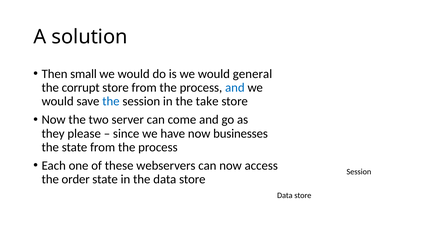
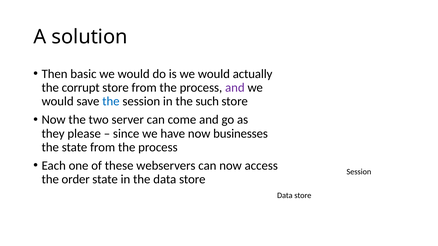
small: small -> basic (83, 74)
general: general -> actually (253, 74)
and colour: blue -> purple (235, 88)
take: take -> such (207, 102)
